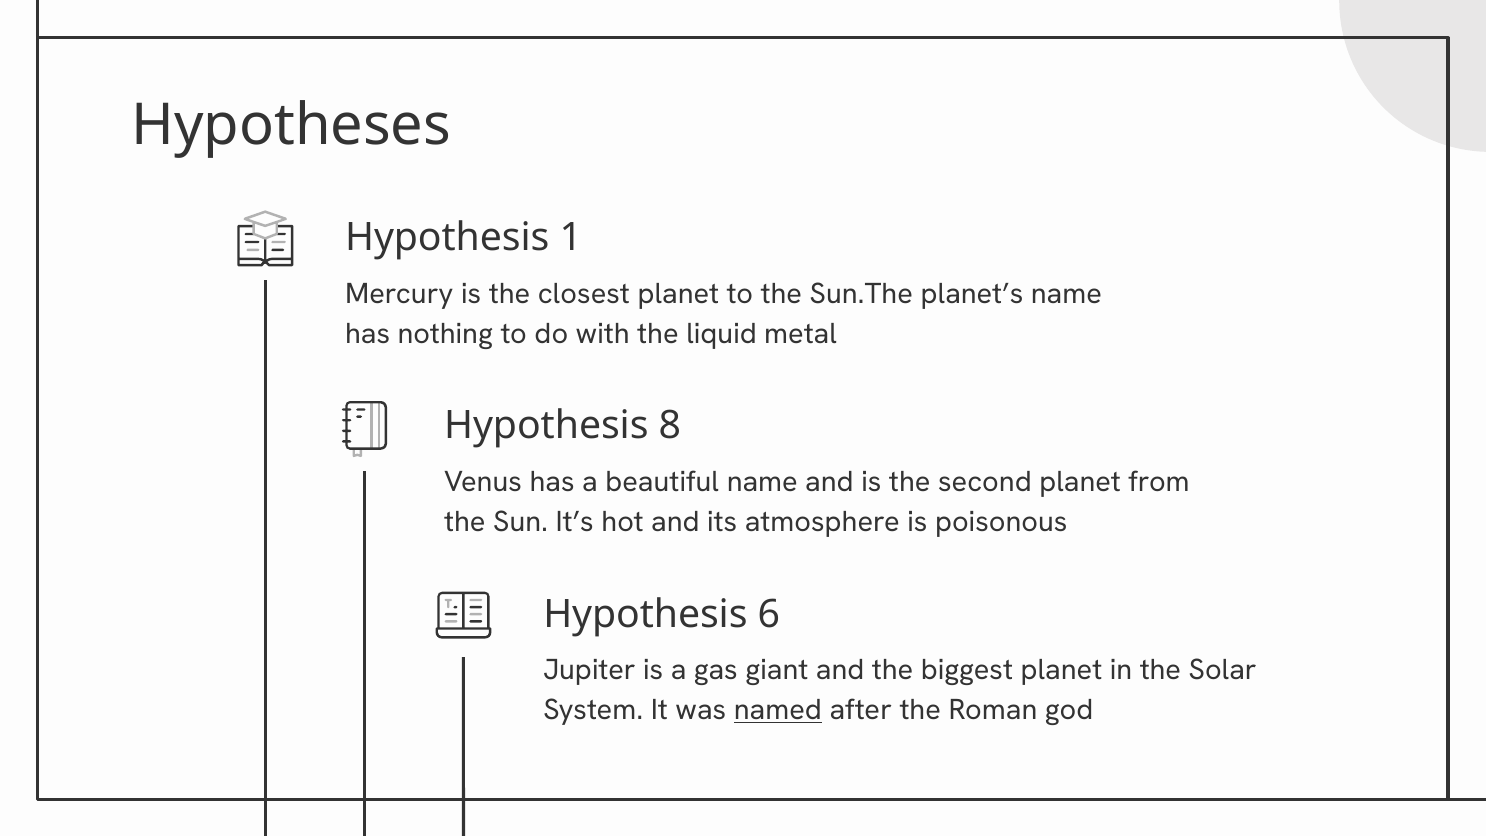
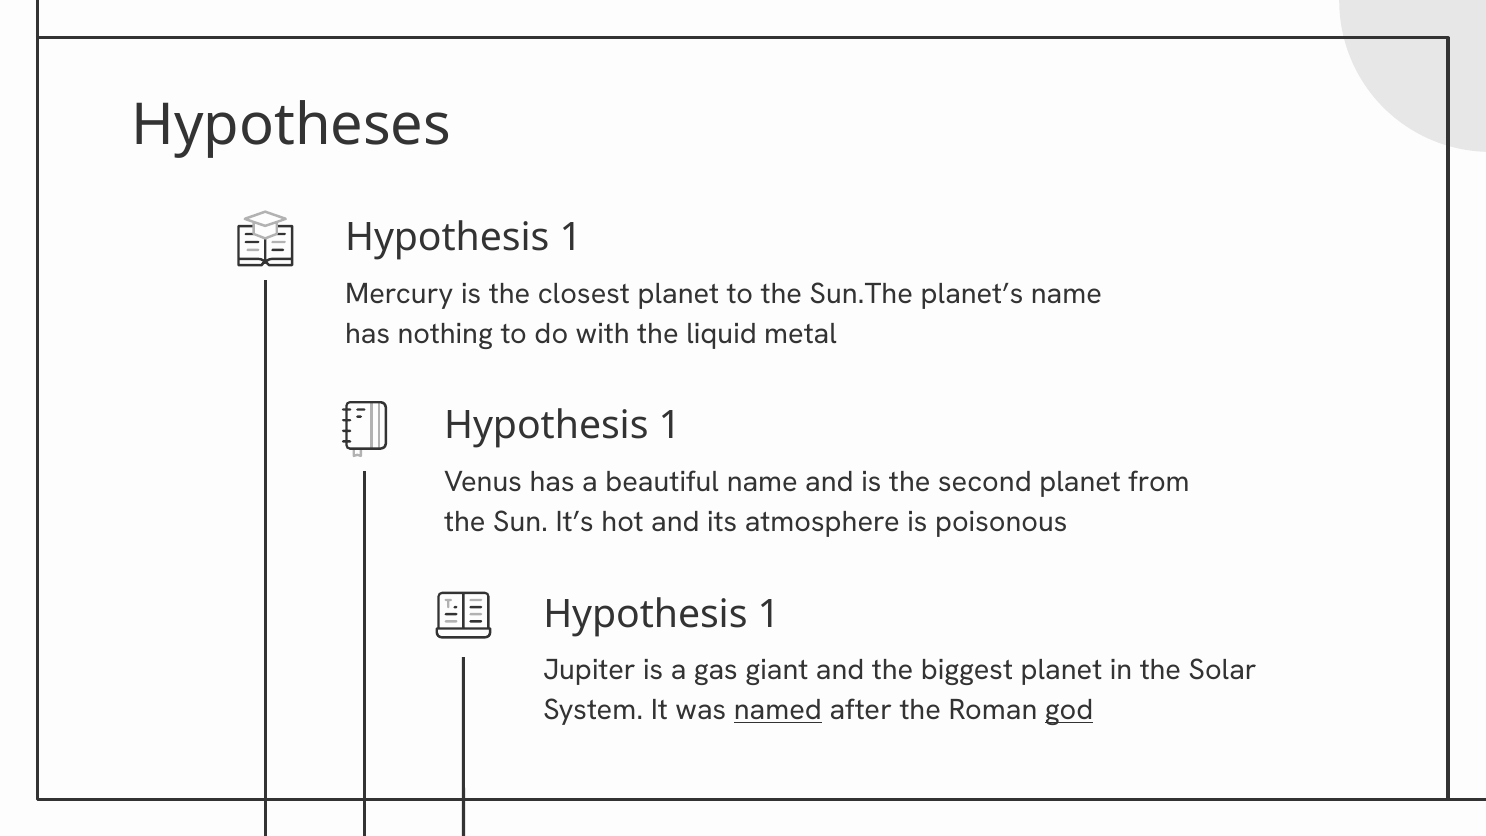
8: 8 -> 1 (670, 426)
6: 6 -> 1 (769, 614)
god underline: none -> present (1069, 710)
